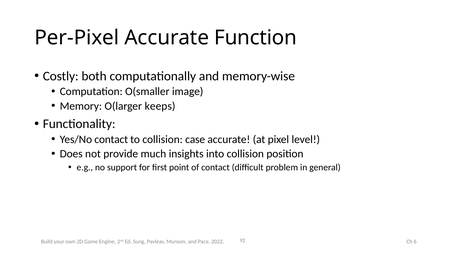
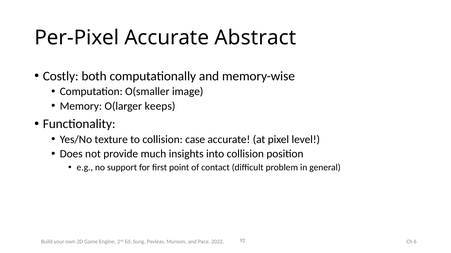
Function: Function -> Abstract (255, 38)
Yes/No contact: contact -> texture (111, 140)
